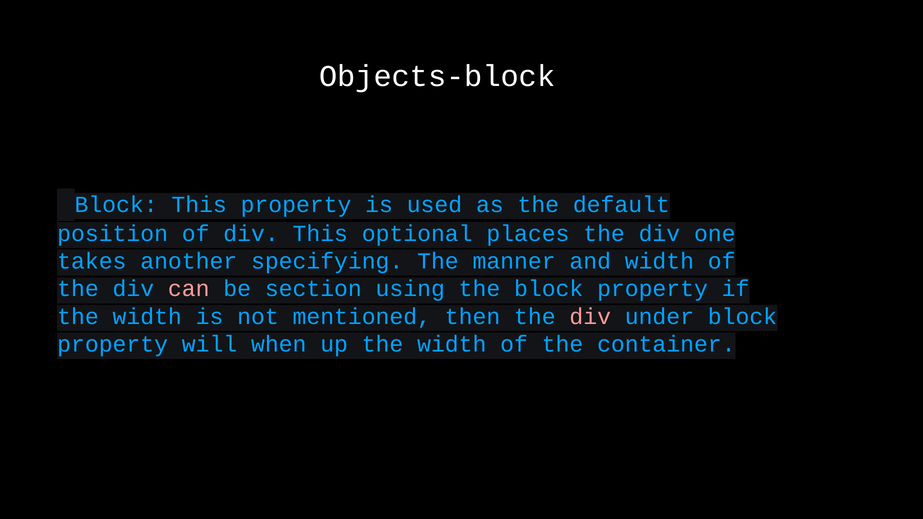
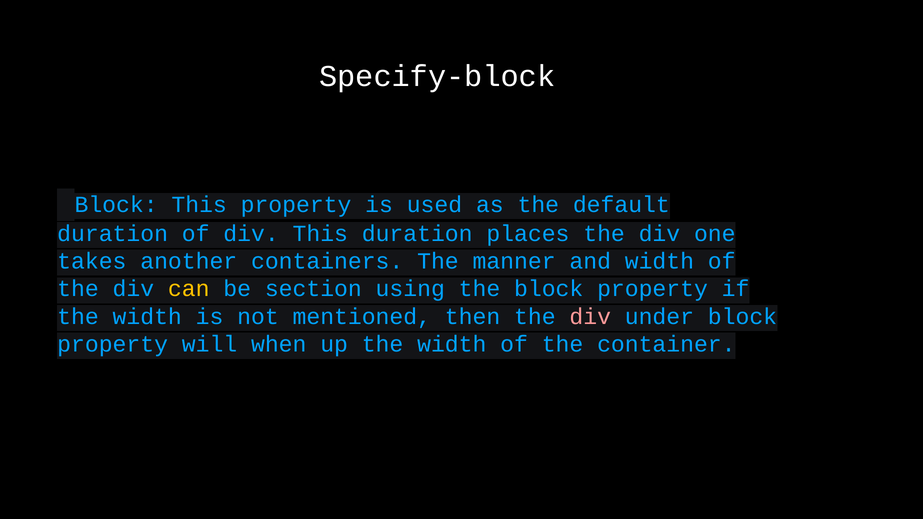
Objects-block: Objects-block -> Specify-block (437, 76)
position: position -> duration (113, 234)
This optional: optional -> duration (417, 234)
specifying: specifying -> containers (327, 261)
can colour: pink -> yellow (189, 289)
